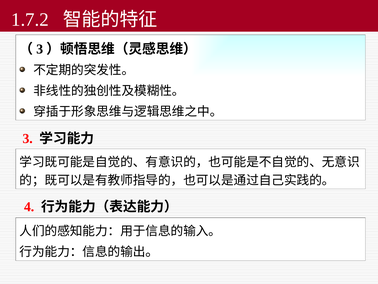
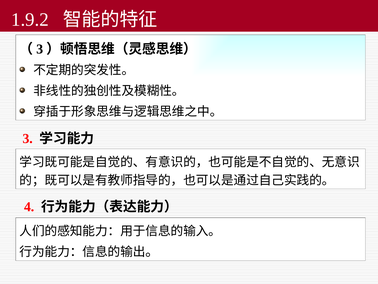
1.7.2: 1.7.2 -> 1.9.2 (30, 20)
